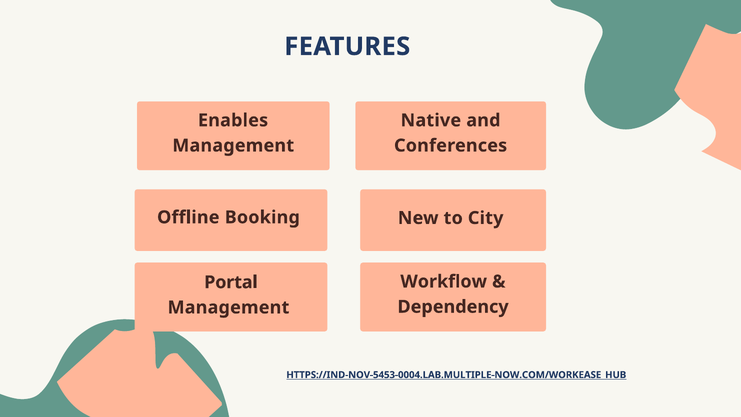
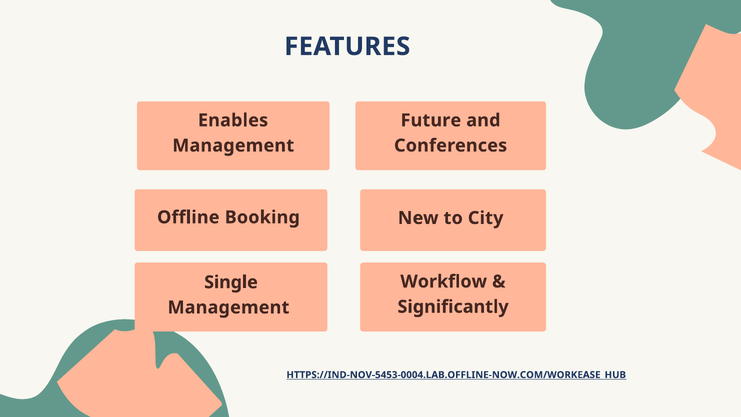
Native: Native -> Future (431, 120)
Portal: Portal -> Single (231, 282)
Dependency: Dependency -> Significantly (453, 307)
HTTPS://IND-NOV-5453-0004.LAB.MULTIPLE-NOW.COM/WORKEASE_HUB: HTTPS://IND-NOV-5453-0004.LAB.MULTIPLE-NOW.COM/WORKEASE_HUB -> HTTPS://IND-NOV-5453-0004.LAB.OFFLINE-NOW.COM/WORKEASE_HUB (456, 375)
